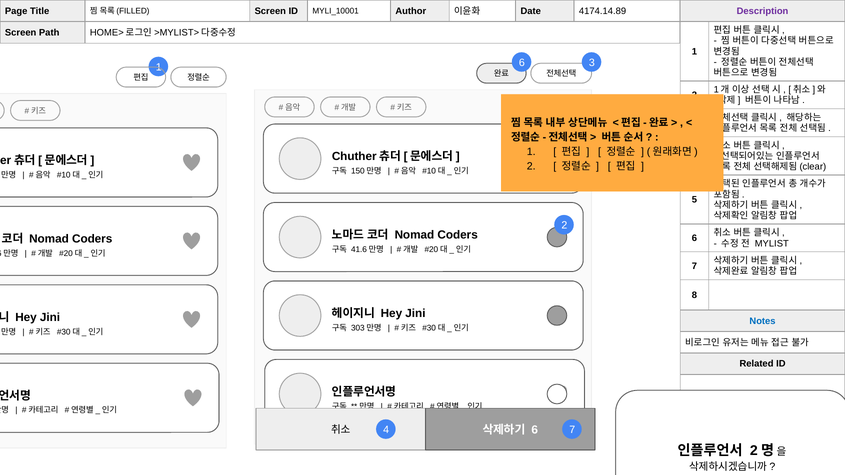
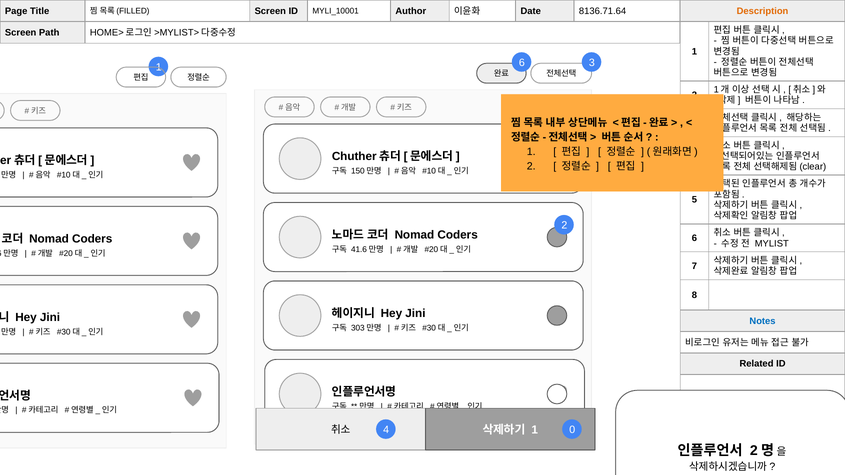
4174.14.89: 4174.14.89 -> 8136.71.64 (603, 11)
Description colour: purple -> orange (763, 11)
4 7: 7 -> 0 (572, 430)
6: 6 -> 1 (535, 430)
